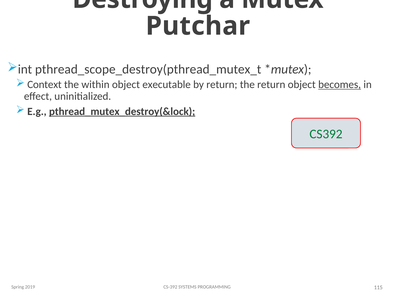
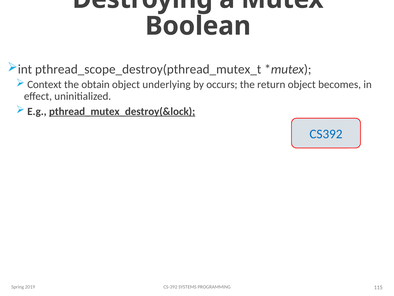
Putchar: Putchar -> Boolean (198, 26)
within: within -> obtain (96, 84)
executable: executable -> underlying (166, 84)
by return: return -> occurs (222, 84)
becomes underline: present -> none (340, 84)
CS392 colour: green -> blue (326, 134)
